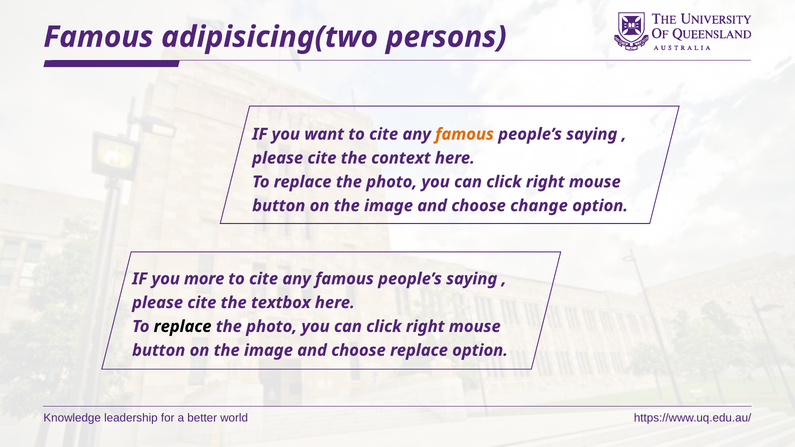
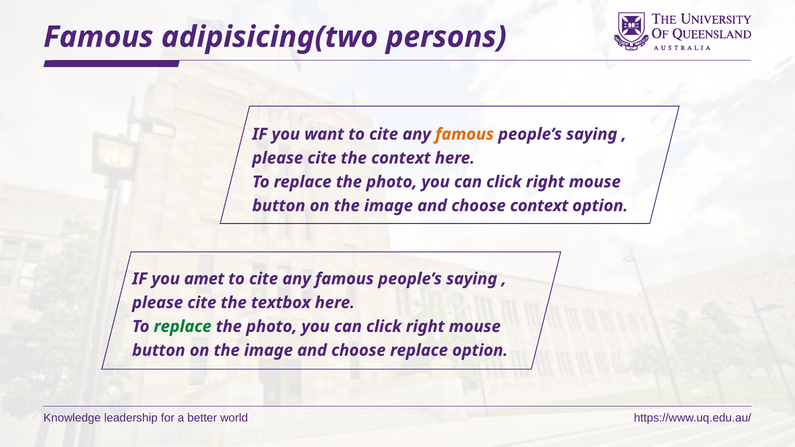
choose change: change -> context (539, 206)
more: more -> amet (204, 279)
replace colour: black -> green (183, 327)
